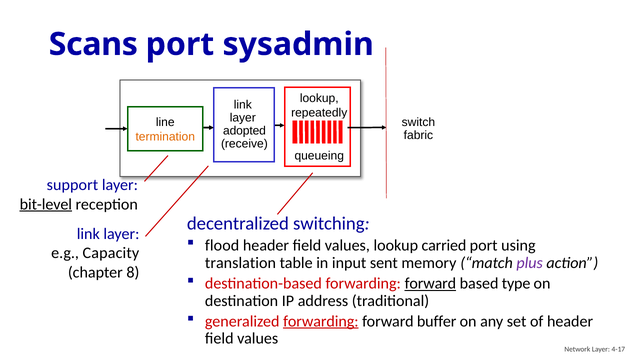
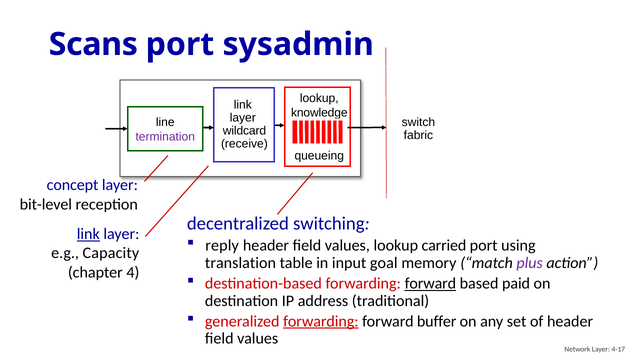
repeatedly: repeatedly -> knowledge (319, 113)
adopted: adopted -> wildcard (244, 131)
termination colour: orange -> purple (165, 137)
support: support -> concept (73, 185)
bit-level underline: present -> none (46, 204)
link underline: none -> present (88, 234)
flood: flood -> reply (222, 246)
sent: sent -> goal (384, 263)
8: 8 -> 4 (133, 272)
type: type -> paid (516, 283)
